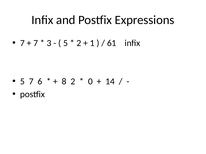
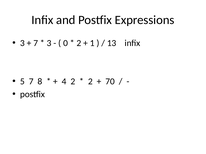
7: 7 -> 3 (22, 43)
5: 5 -> 0 (66, 43)
61: 61 -> 13 (112, 43)
6: 6 -> 8 (40, 82)
8: 8 -> 4 (64, 82)
0: 0 -> 2 (90, 82)
14: 14 -> 70 (110, 82)
